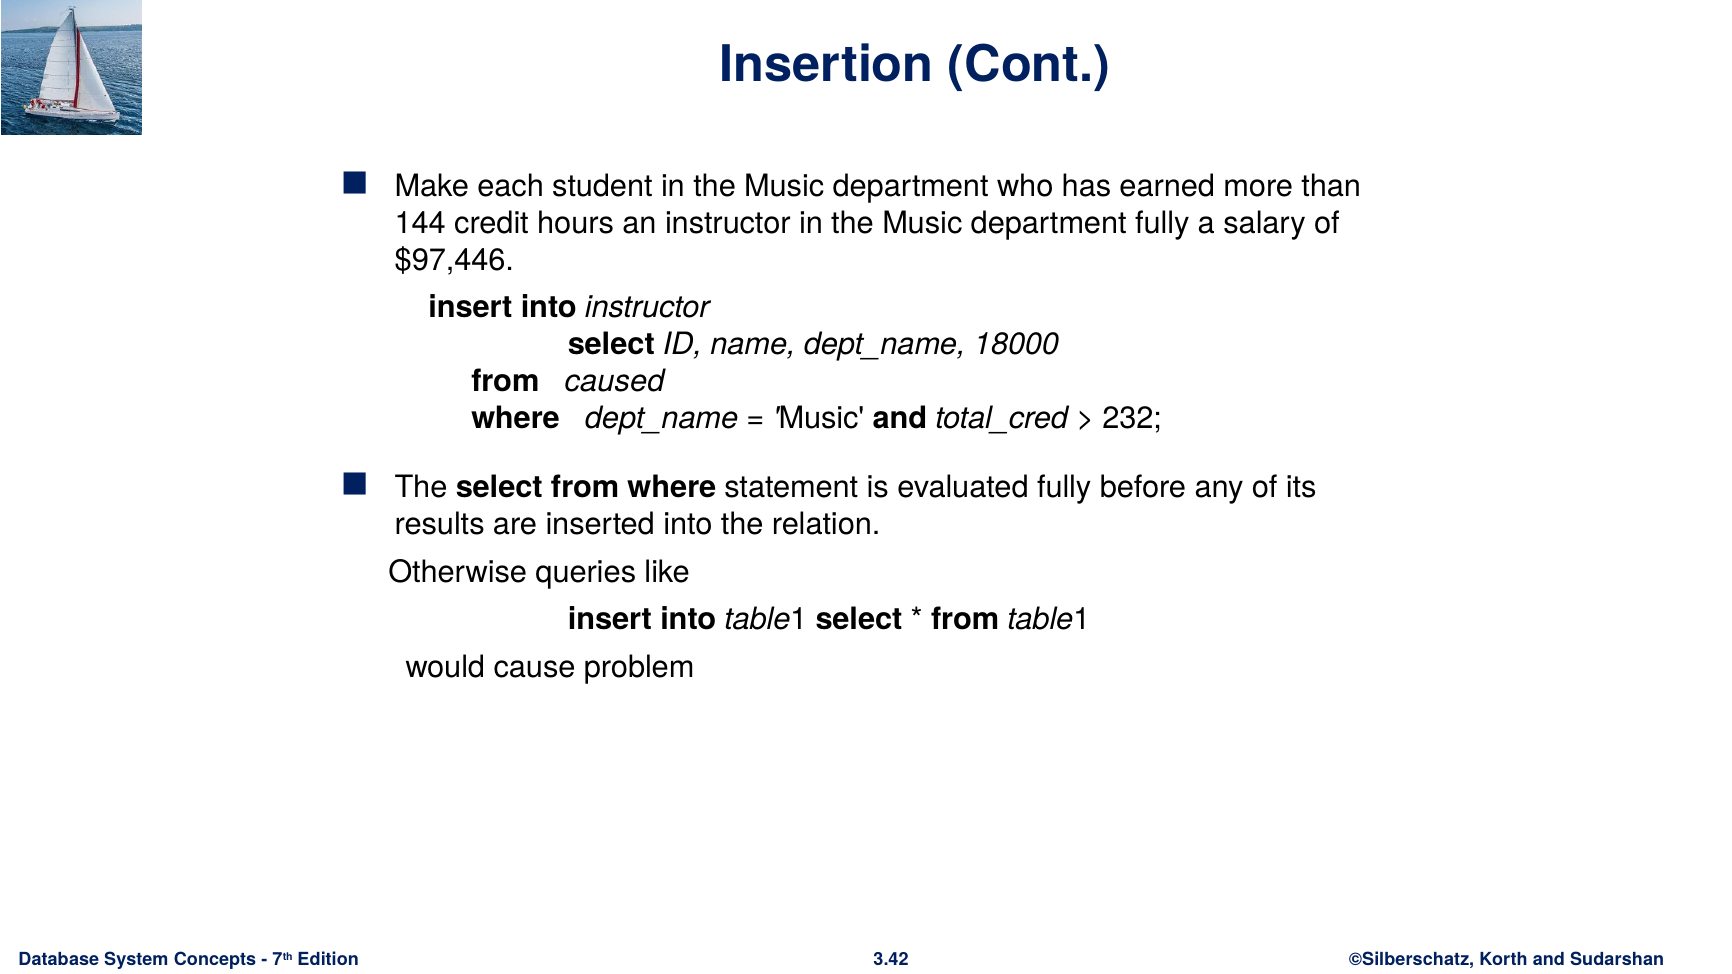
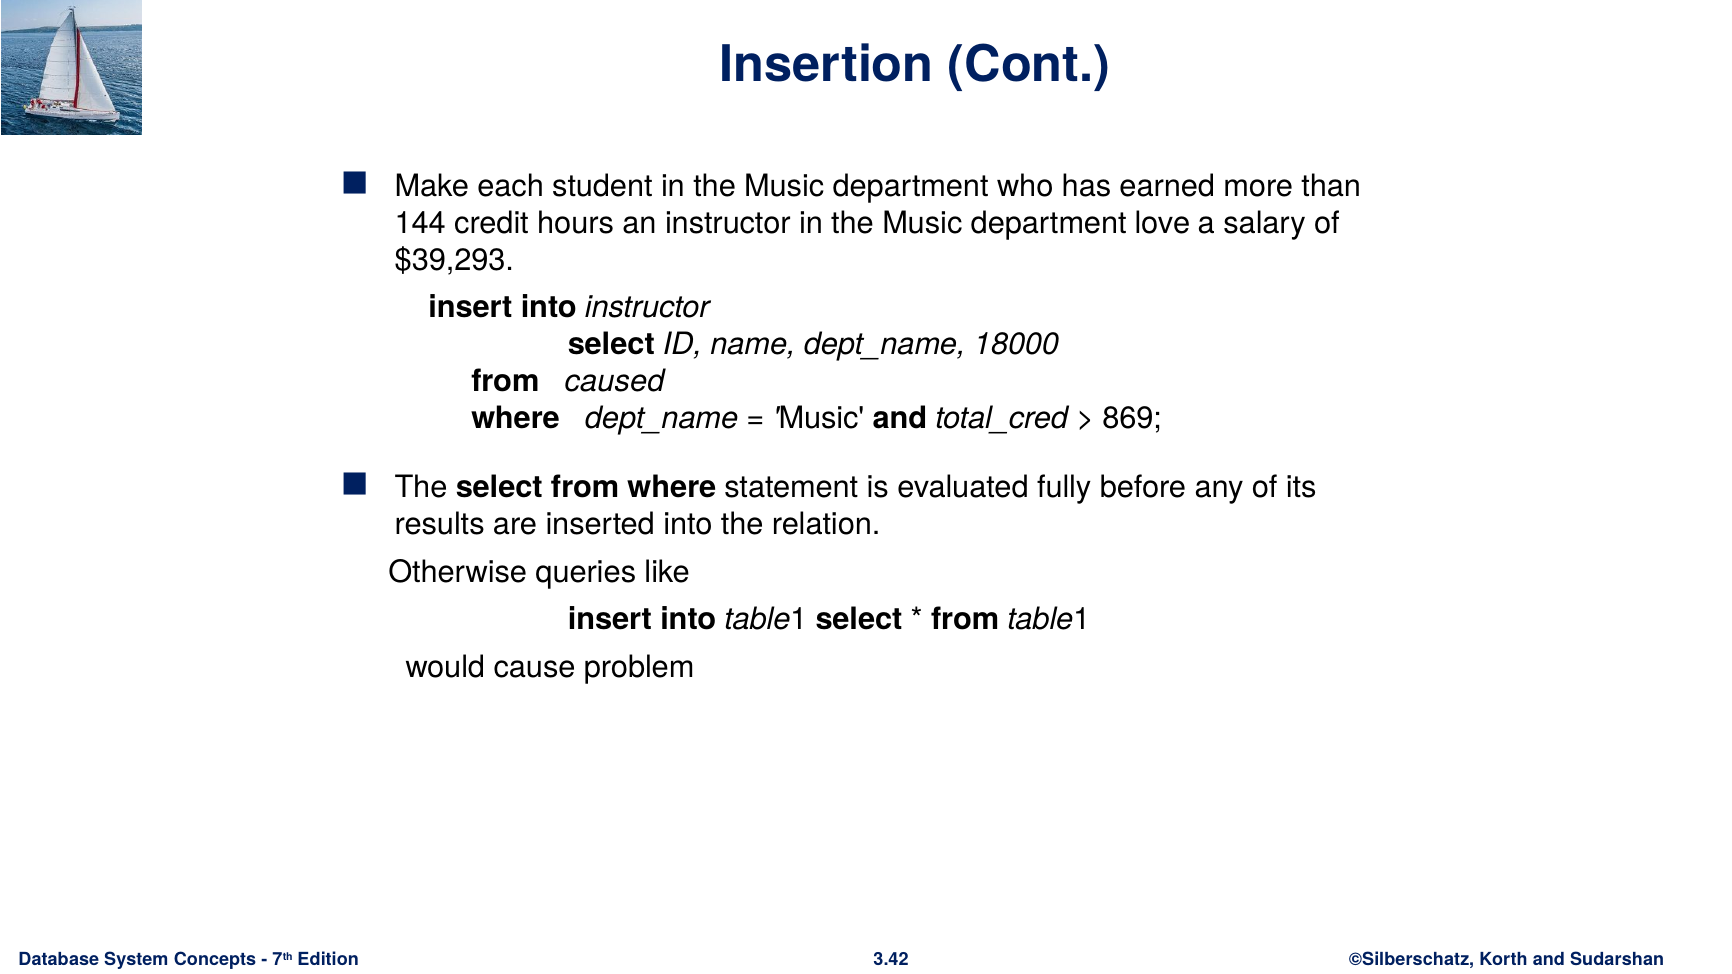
department fully: fully -> love (1162, 223)
$97,446: $97,446 -> $39,293 (454, 260)
232: 232 -> 869 (1132, 418)
